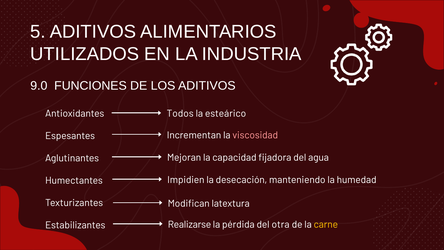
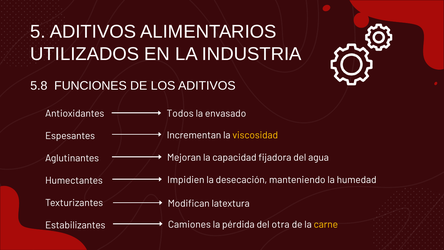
9.0: 9.0 -> 5.8 (39, 86)
esteárico: esteárico -> envasado (226, 114)
viscosidad colour: pink -> yellow (255, 135)
Realizarse: Realizarse -> Camiones (189, 224)
